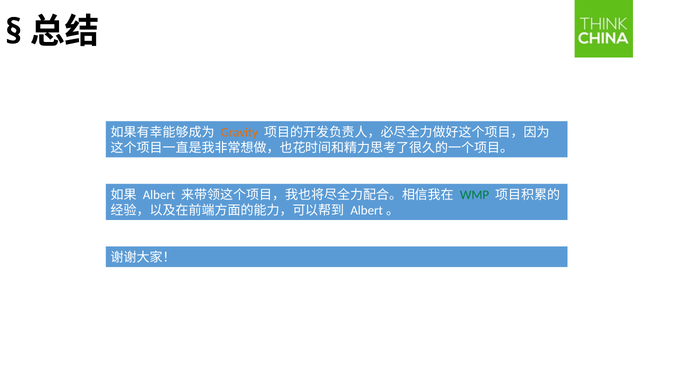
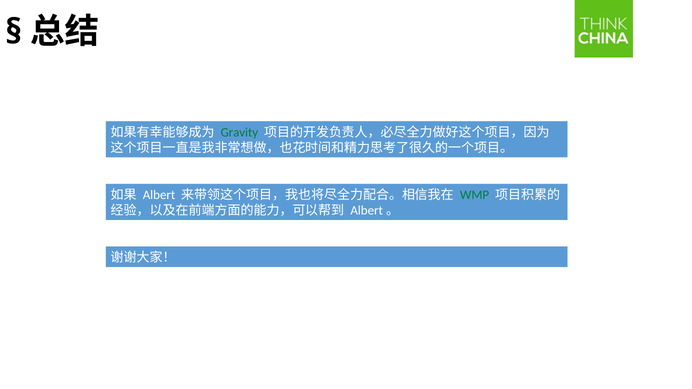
Gravity colour: orange -> green (239, 132)
